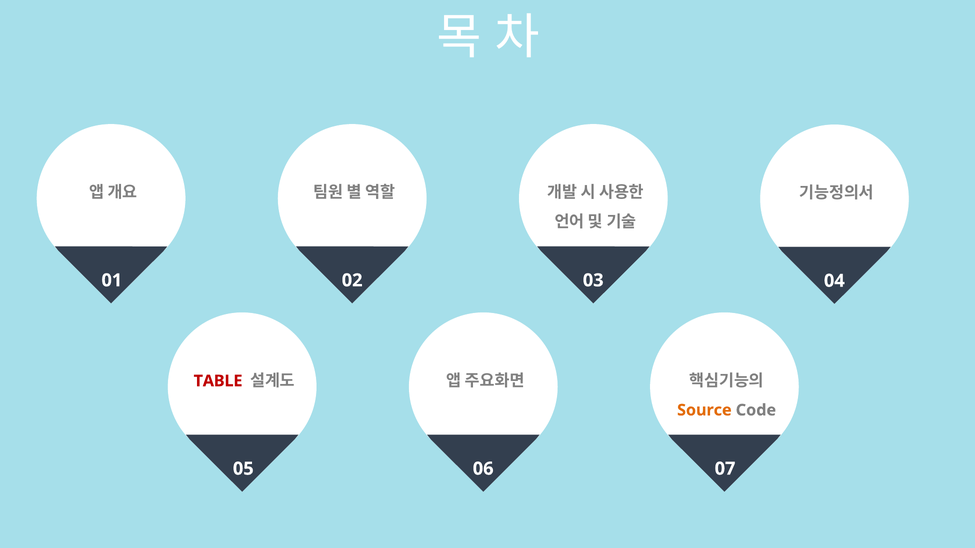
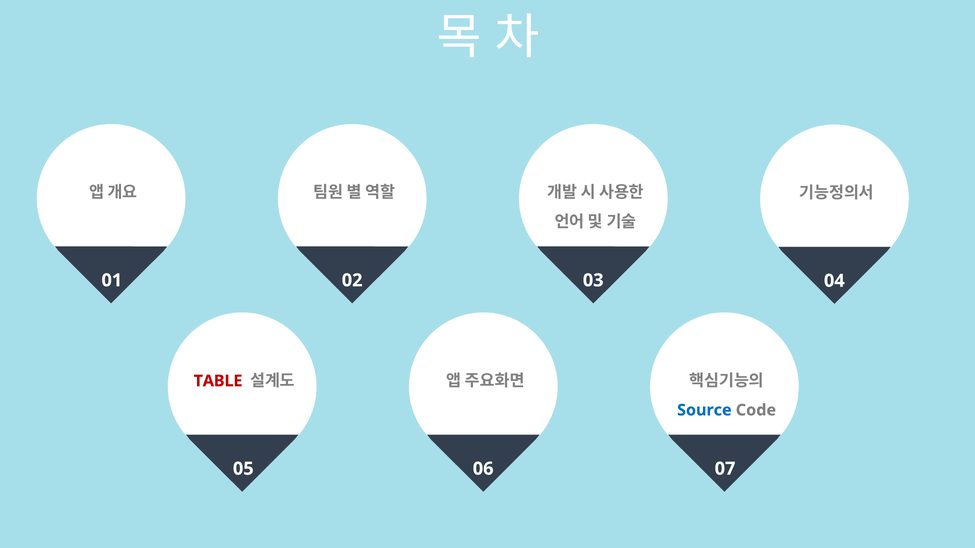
Source colour: orange -> blue (704, 410)
